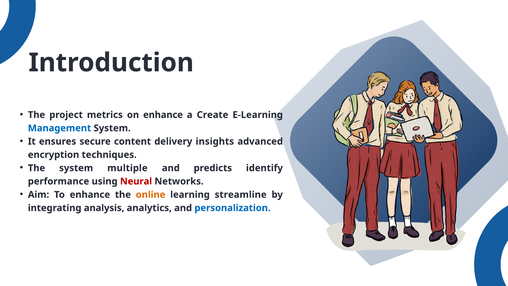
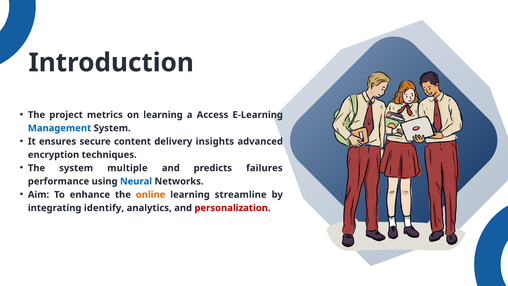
on enhance: enhance -> learning (163, 115)
Create: Create -> Access (213, 115)
identify: identify -> failures (264, 168)
Neural colour: red -> blue (136, 181)
analysis: analysis -> identify (104, 208)
personalization colour: blue -> red (232, 208)
